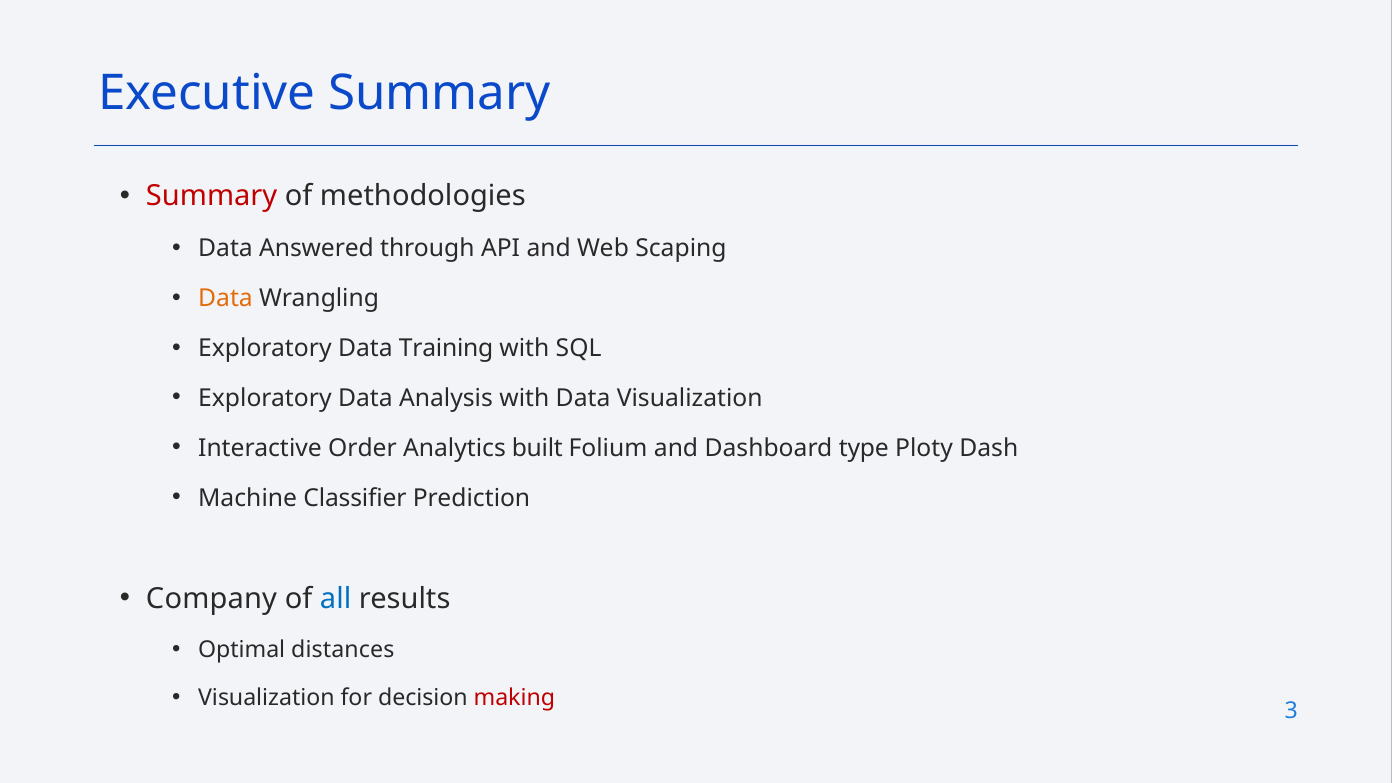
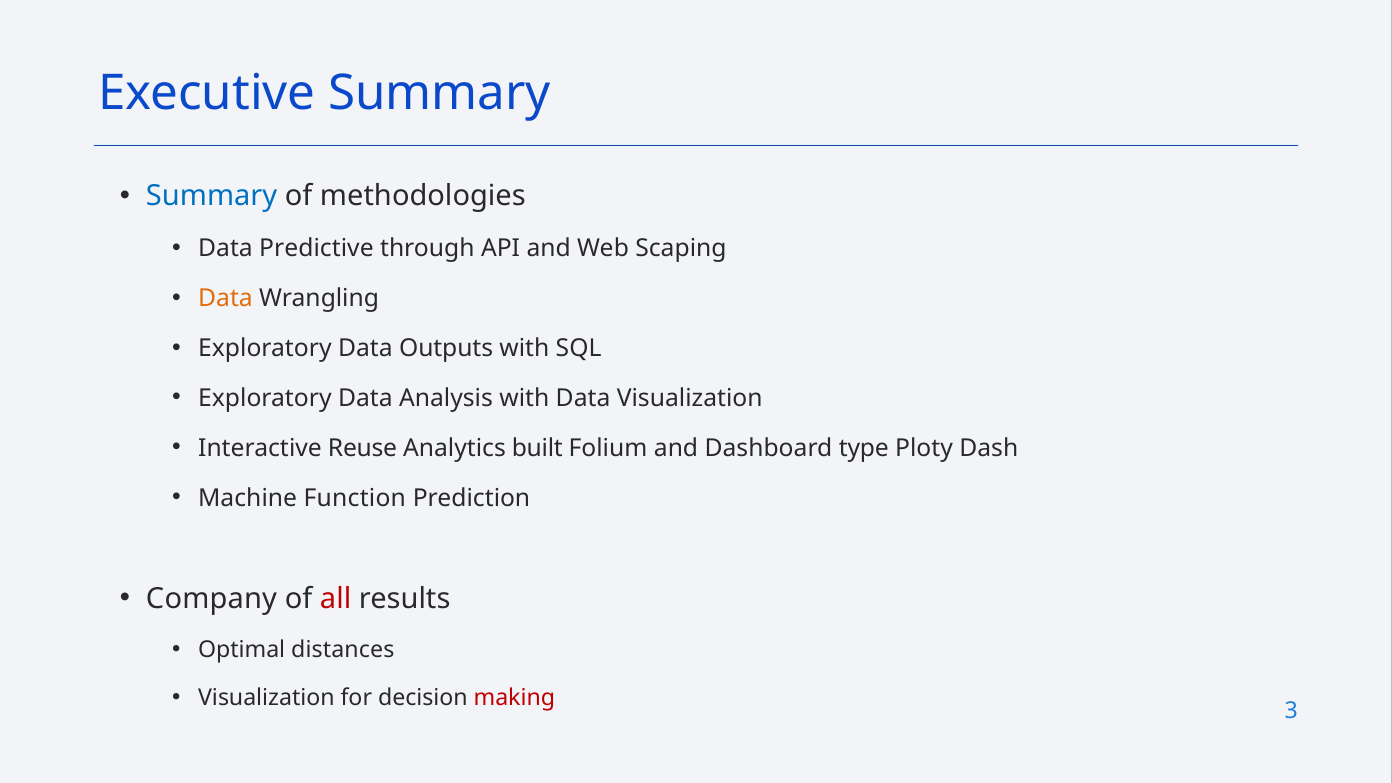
Summary colour: red -> blue (212, 196)
Answered: Answered -> Predictive (316, 248)
Training: Training -> Outputs (446, 348)
Order: Order -> Reuse (363, 448)
Classifier: Classifier -> Function (355, 498)
all colour: blue -> red (336, 599)
